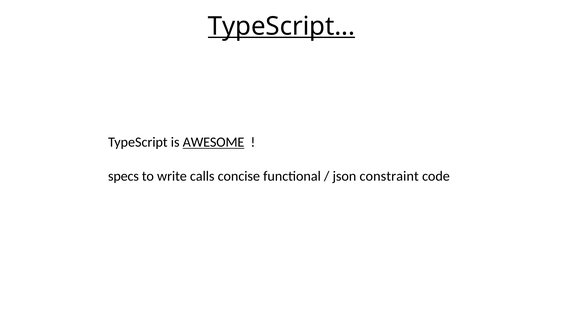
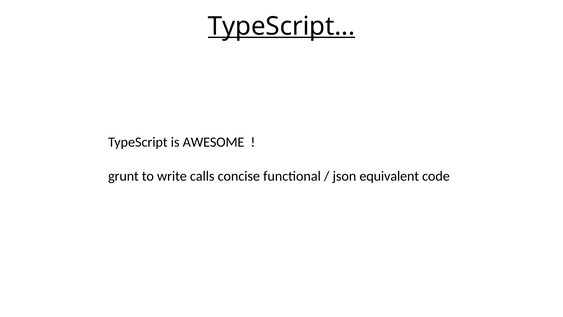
AWESOME underline: present -> none (214, 142)
specs: specs -> grunt (123, 176)
constraint: constraint -> equivalent (389, 176)
